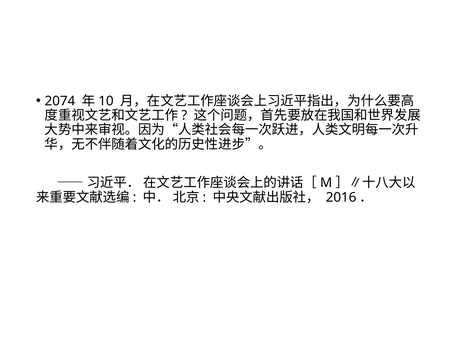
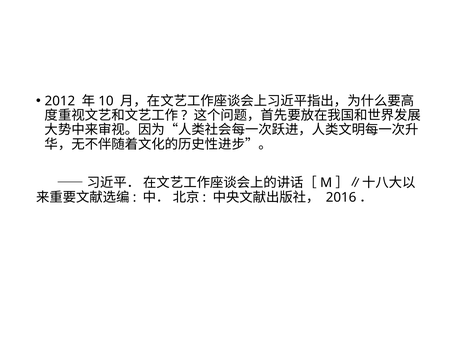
2074: 2074 -> 2012 (60, 101)
